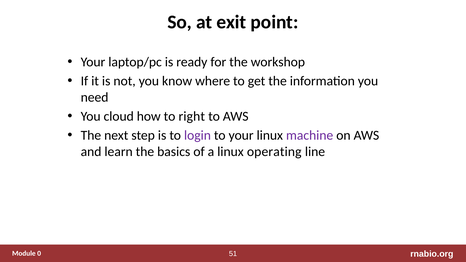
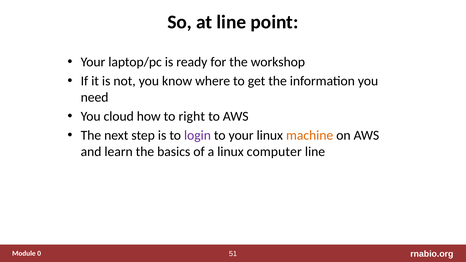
at exit: exit -> line (231, 22)
machine colour: purple -> orange (310, 136)
operating: operating -> computer (274, 152)
